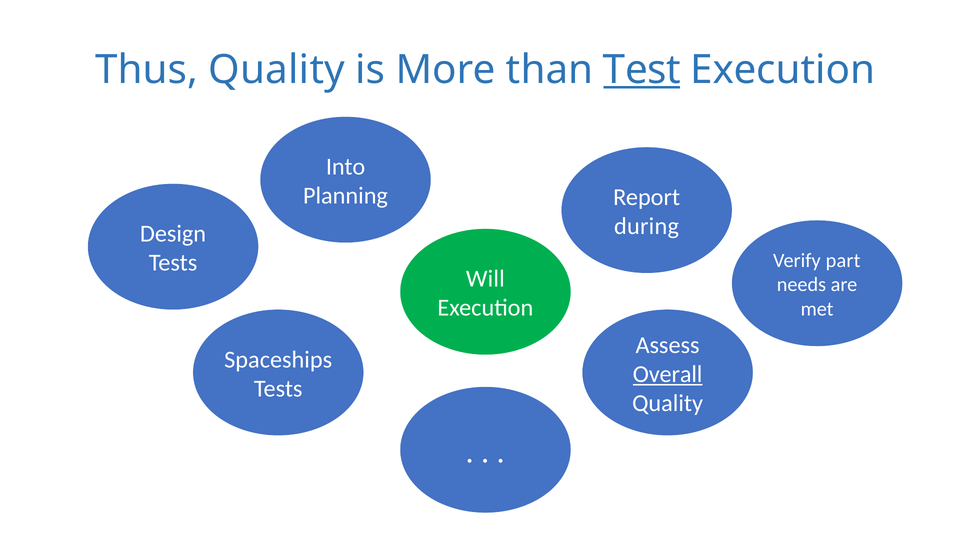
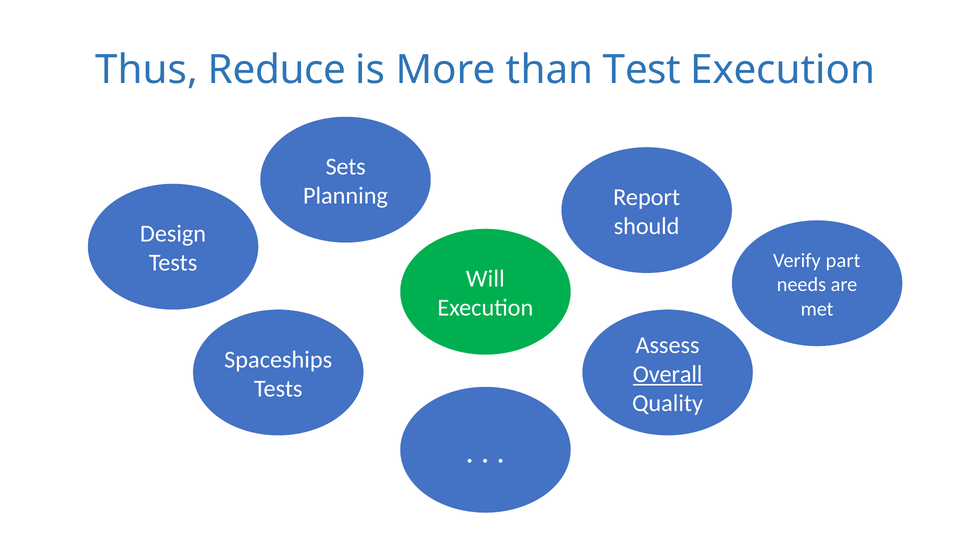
Thus Quality: Quality -> Reduce (277, 70)
Test underline: present -> none (642, 70)
Into: Into -> Sets (346, 167)
during: during -> should (647, 226)
